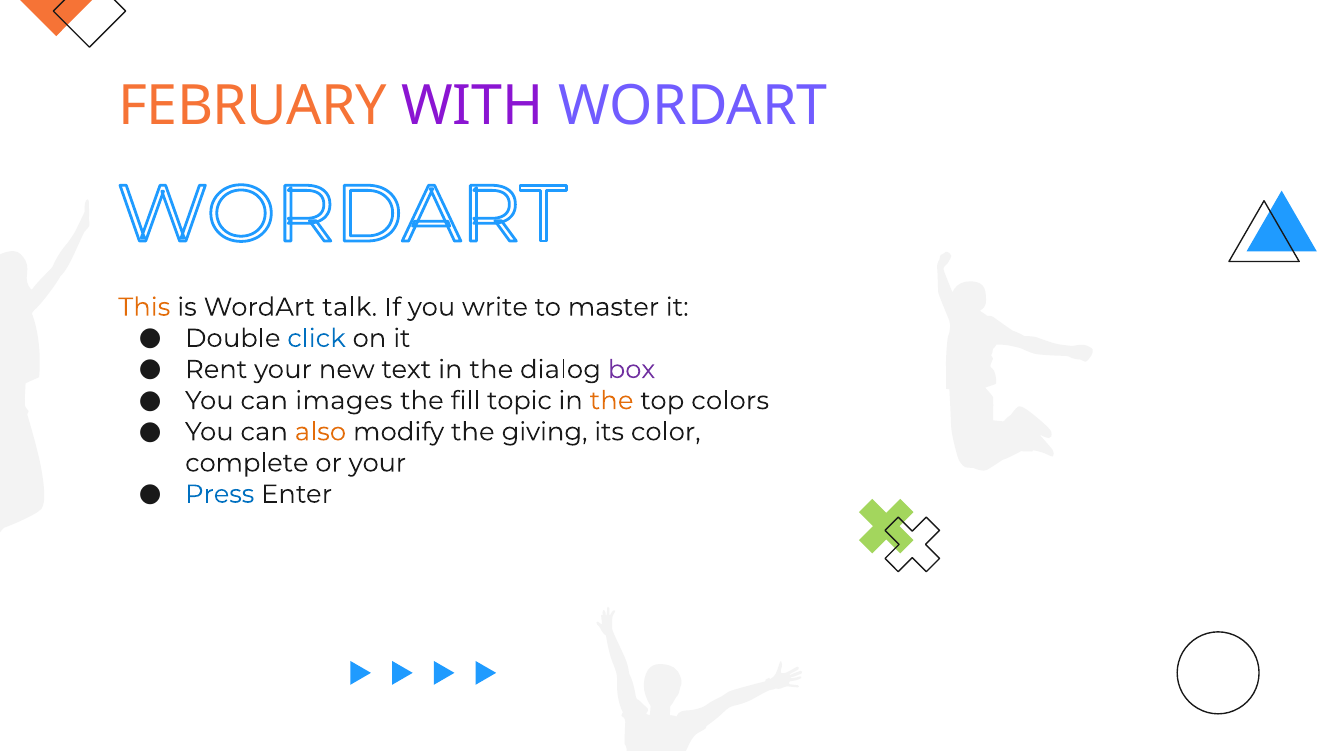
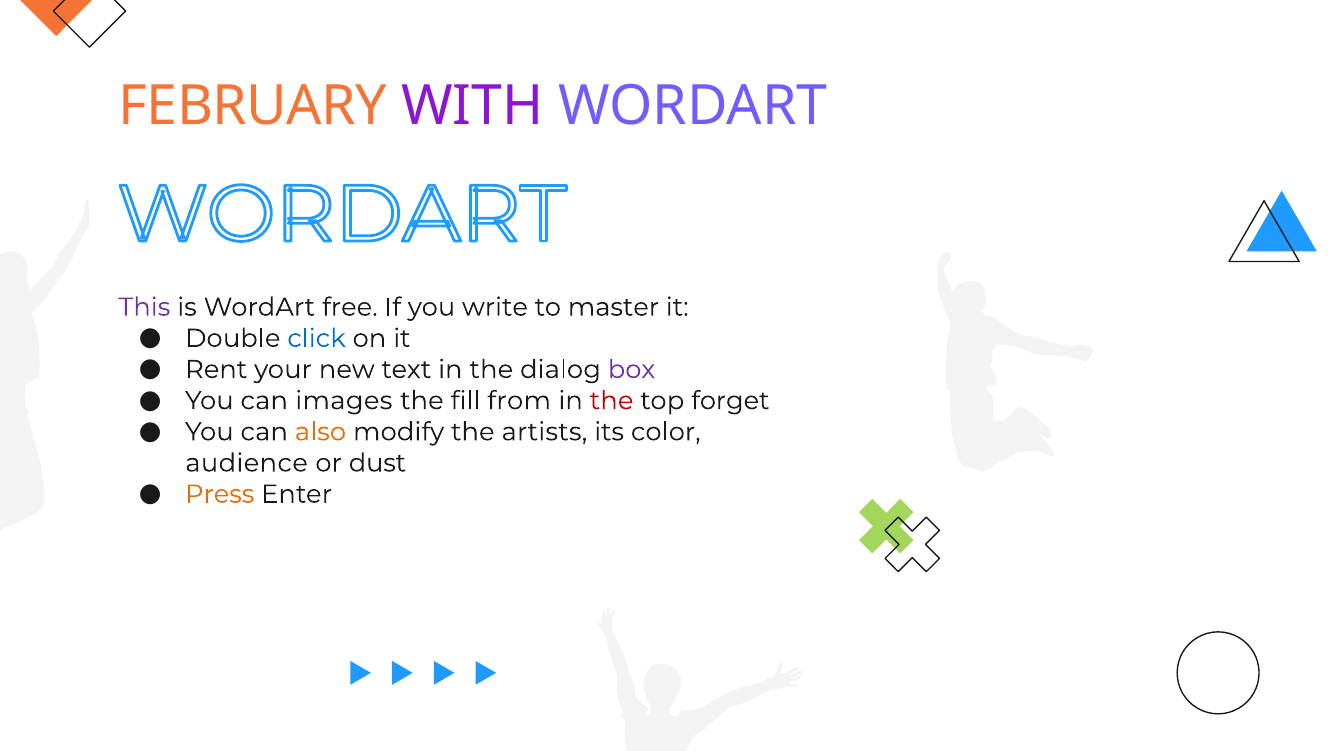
This colour: orange -> purple (144, 307)
talk: talk -> free (350, 307)
topic: topic -> from (519, 400)
the colour: orange -> red (612, 400)
colors: colors -> forget (730, 400)
giving: giving -> artists (544, 432)
complete: complete -> audience (247, 463)
or your: your -> dust (377, 463)
Press colour: blue -> orange (220, 494)
